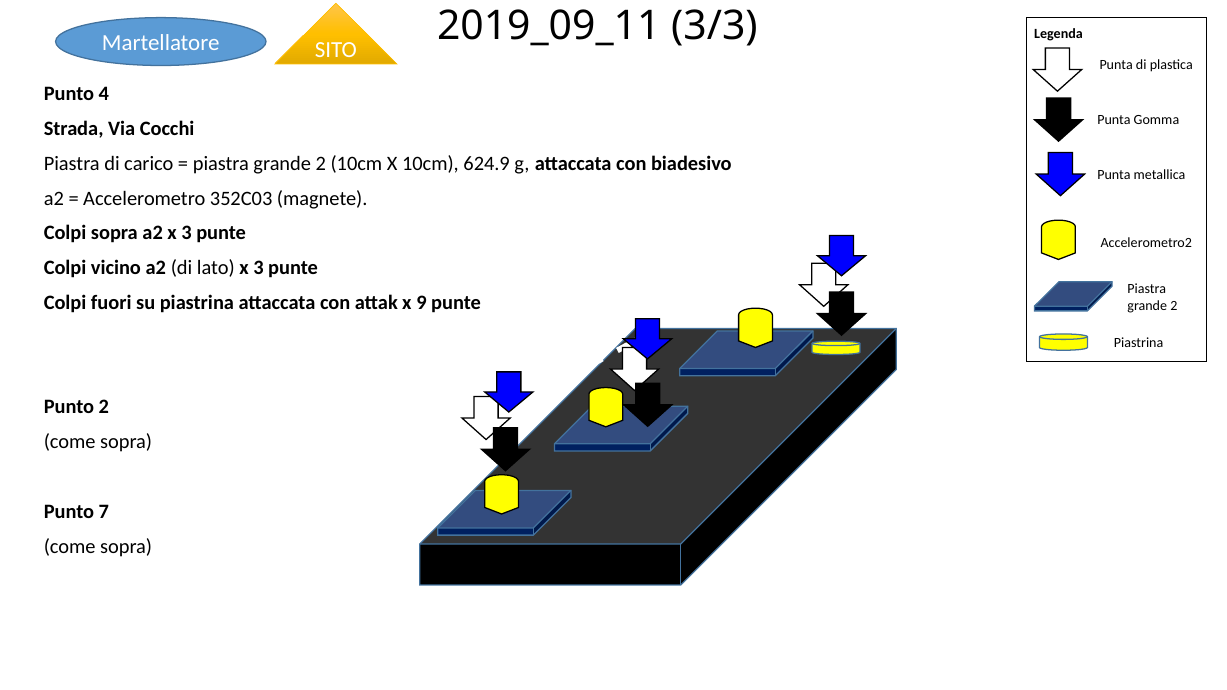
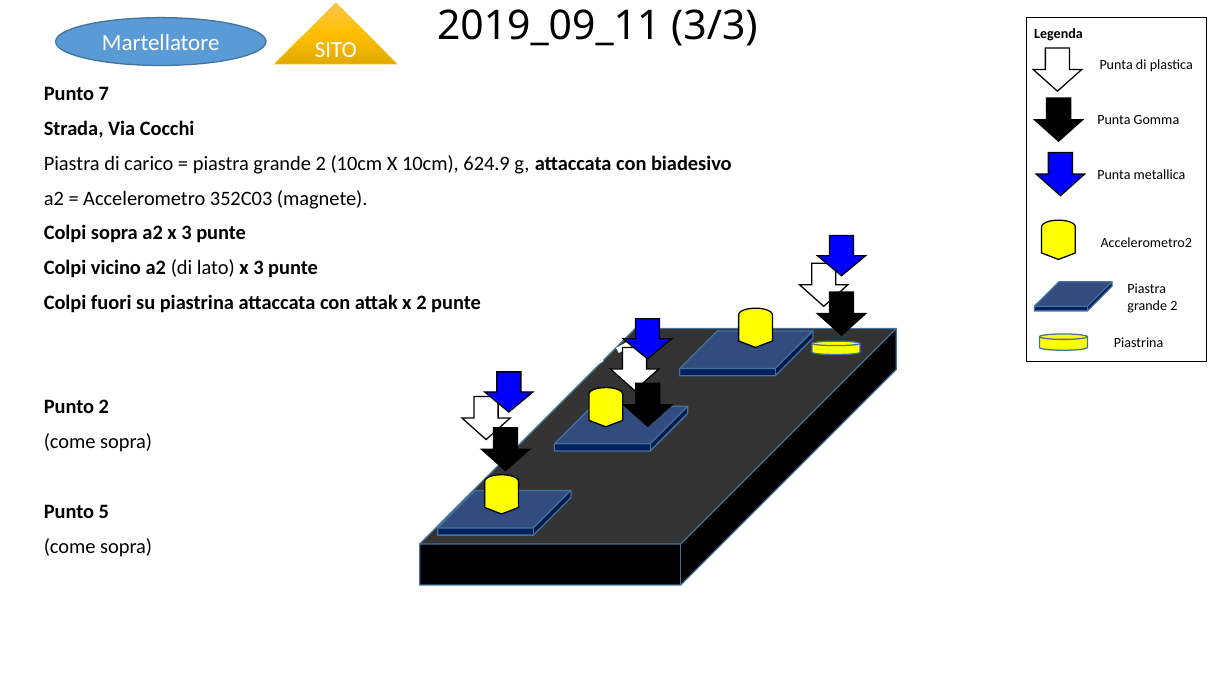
4: 4 -> 7 (104, 94)
x 9: 9 -> 2 (422, 303)
7: 7 -> 5 (104, 512)
